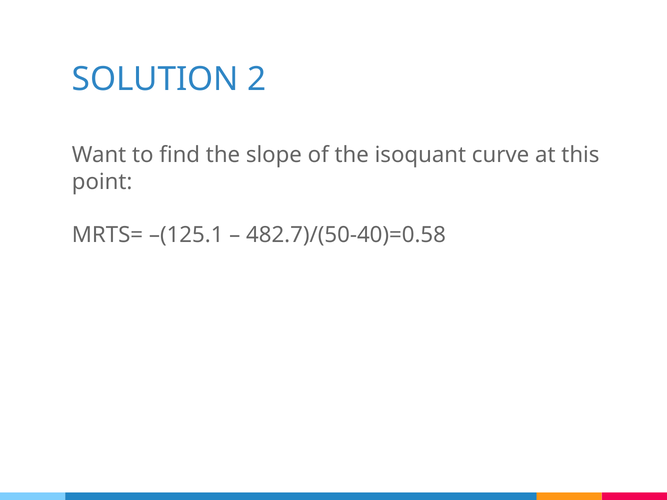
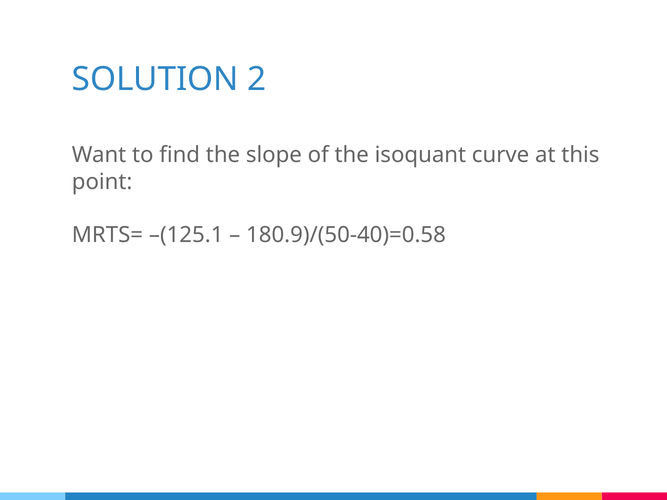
482.7)/(50-40)=0.58: 482.7)/(50-40)=0.58 -> 180.9)/(50-40)=0.58 (346, 235)
